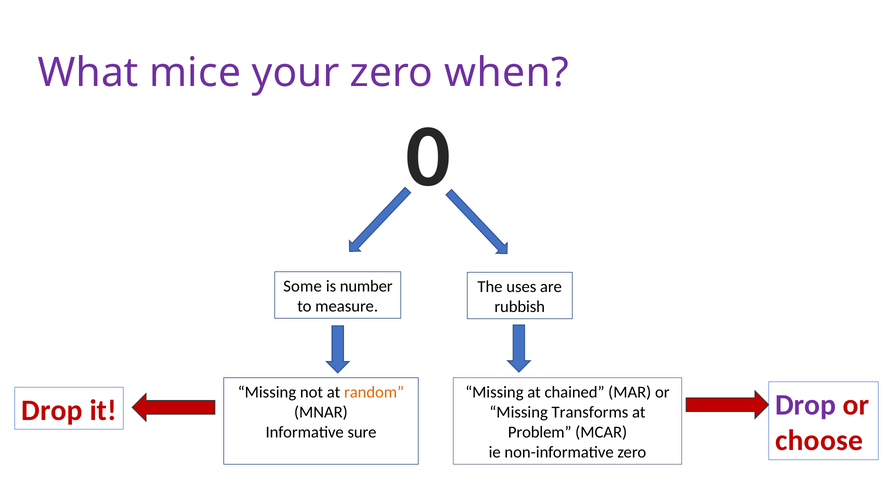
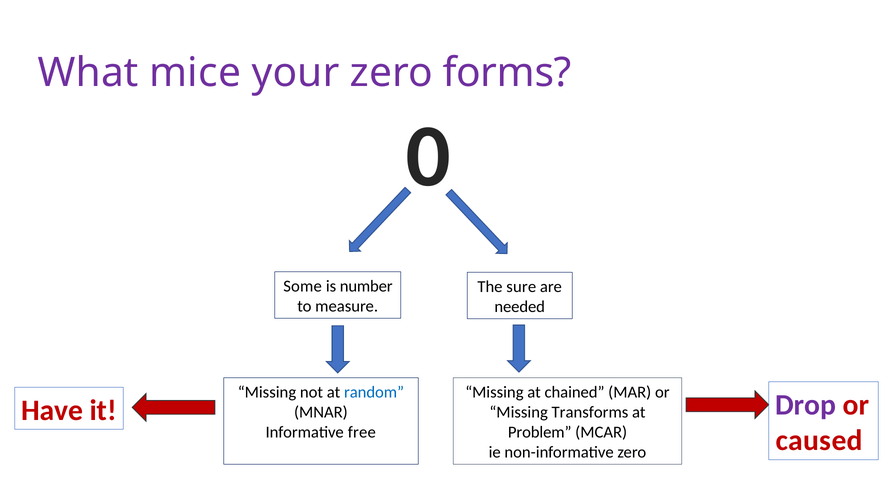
when: when -> forms (507, 73)
uses: uses -> sure (521, 287)
rubbish: rubbish -> needed (520, 307)
random colour: orange -> blue (374, 392)
Drop: Drop -> Have (52, 410)
sure: sure -> free (362, 432)
choose: choose -> caused (819, 441)
